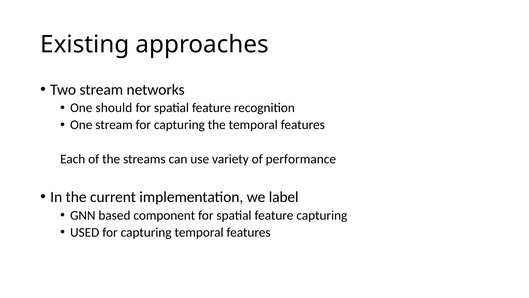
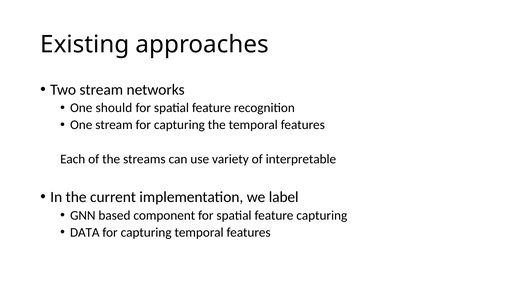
performance: performance -> interpretable (301, 159)
USED: USED -> DATA (85, 232)
